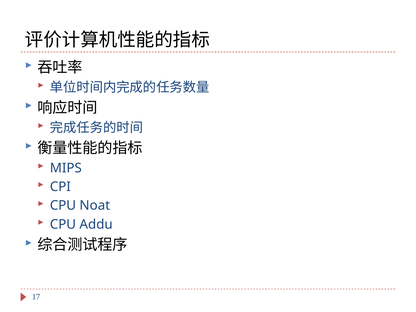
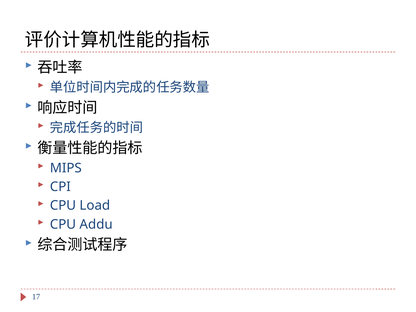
Noat: Noat -> Load (95, 206)
